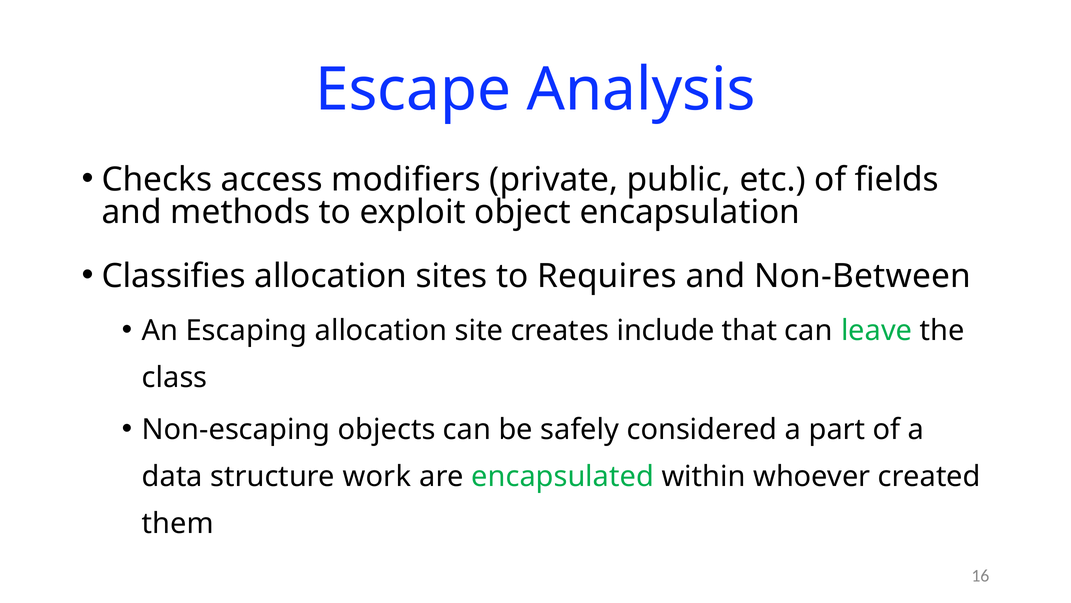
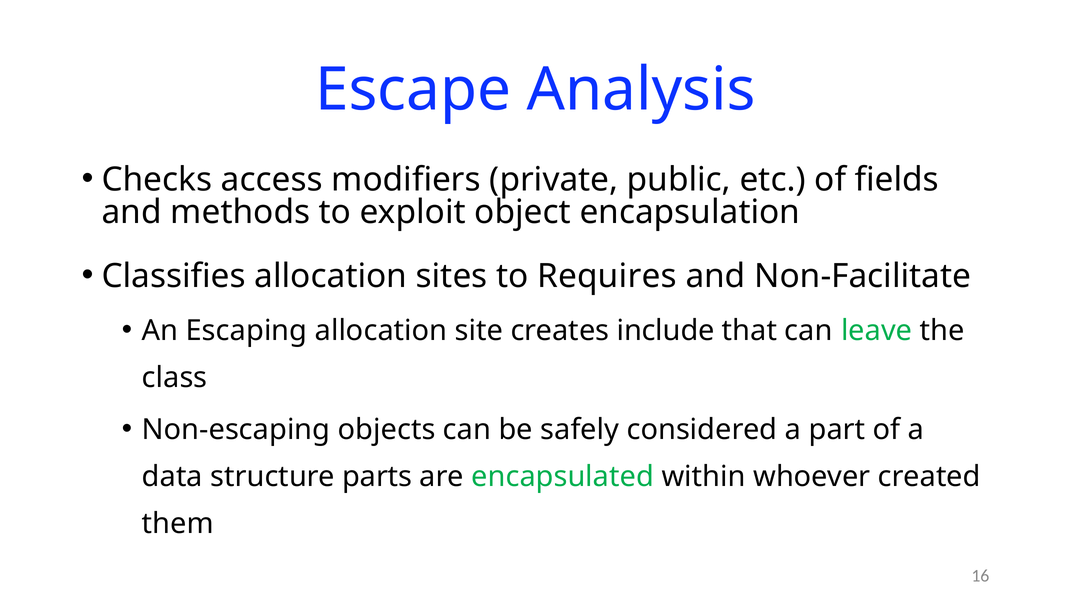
Non-Between: Non-Between -> Non-Facilitate (863, 276)
work: work -> parts (377, 476)
